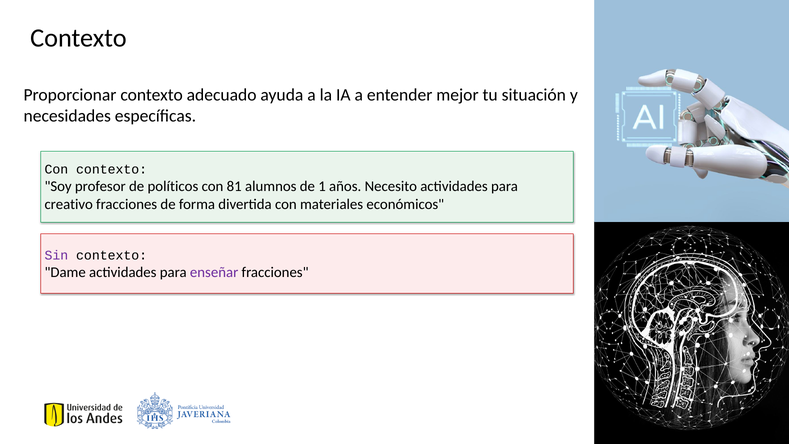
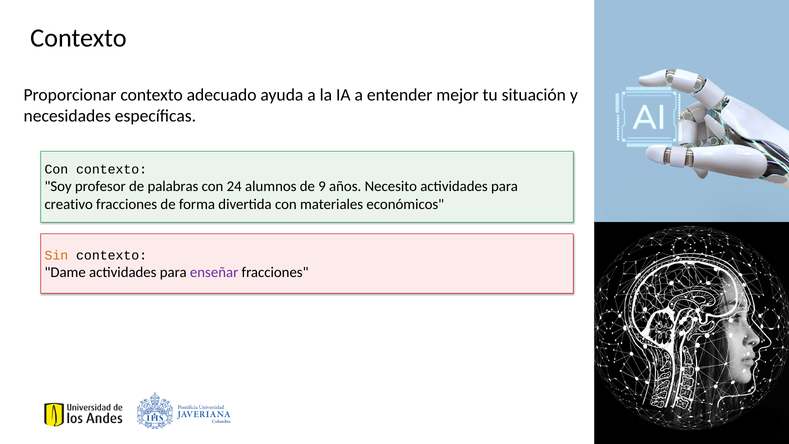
políticos: políticos -> palabras (173, 186)
81: 81 -> 24 (234, 186)
1: 1 -> 9 (322, 186)
Sin colour: purple -> orange (56, 255)
